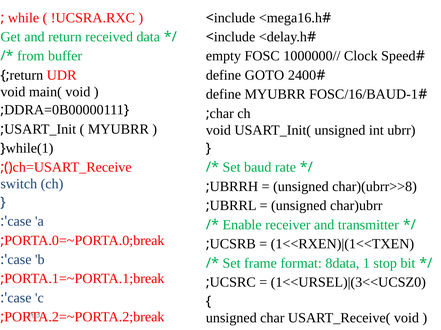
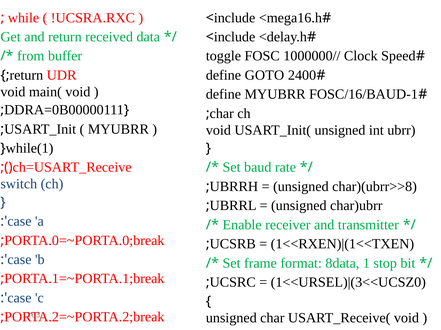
empty: empty -> toggle (223, 56)
